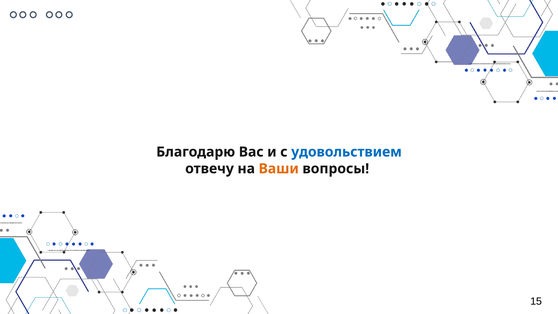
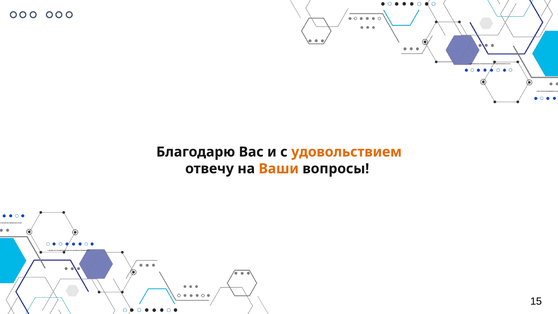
удовольствием colour: blue -> orange (347, 152)
